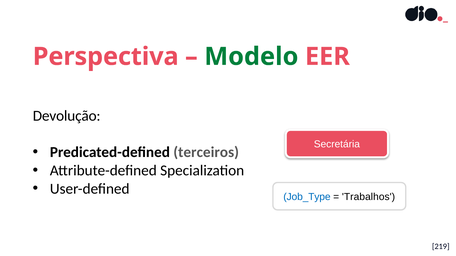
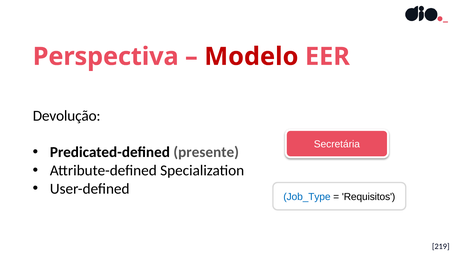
Modelo colour: green -> red (251, 57)
terceiros: terceiros -> presente (206, 153)
Trabalhos: Trabalhos -> Requisitos (369, 197)
